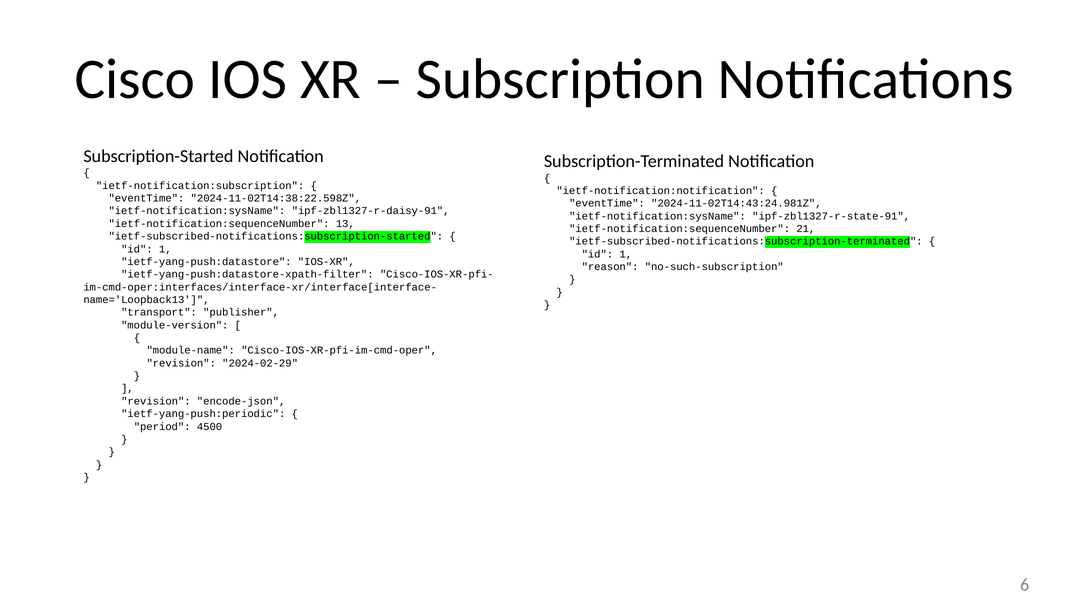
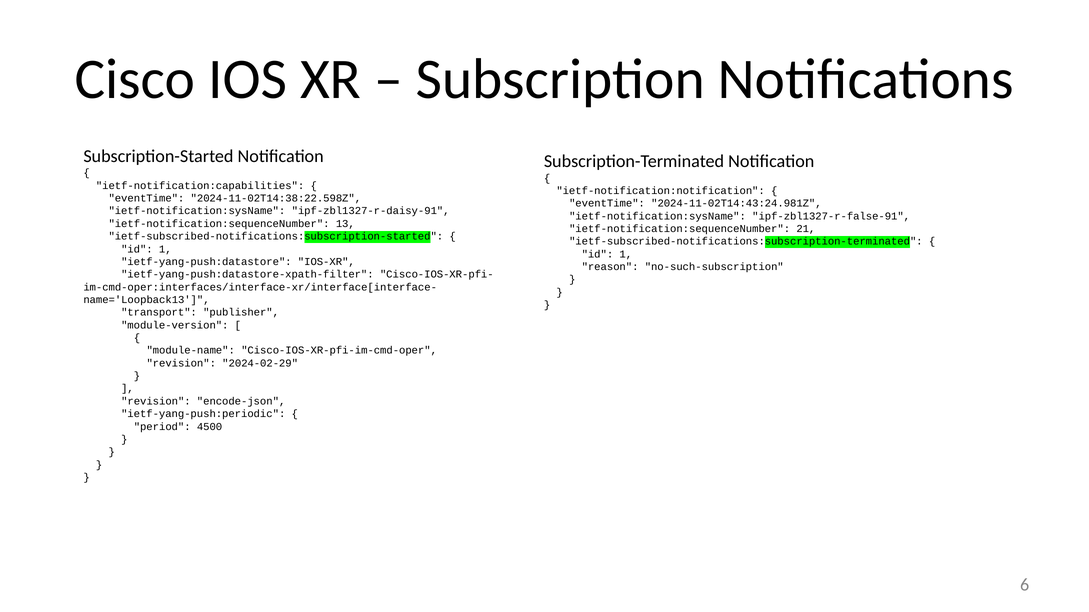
ietf-notification:subscription: ietf-notification:subscription -> ietf-notification:capabilities (200, 186)
ipf-zbl1327-r-state-91: ipf-zbl1327-r-state-91 -> ipf-zbl1327-r-false-91 (831, 216)
